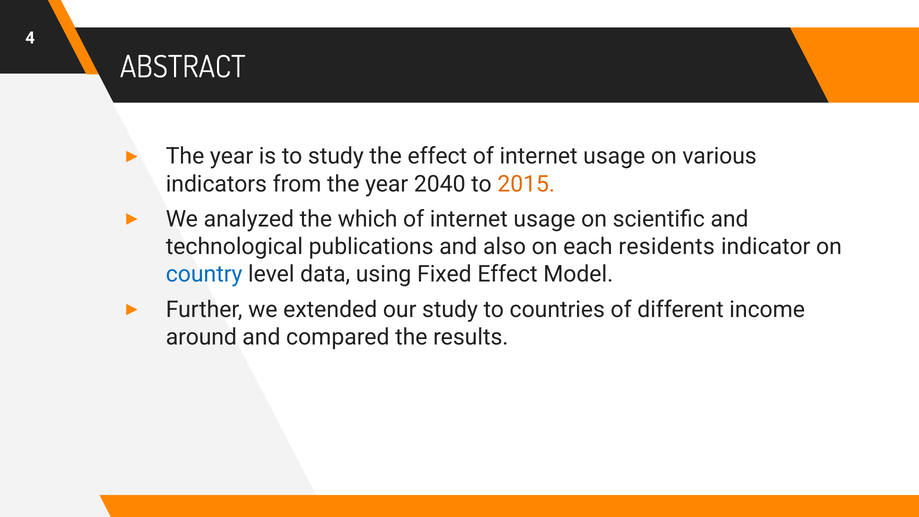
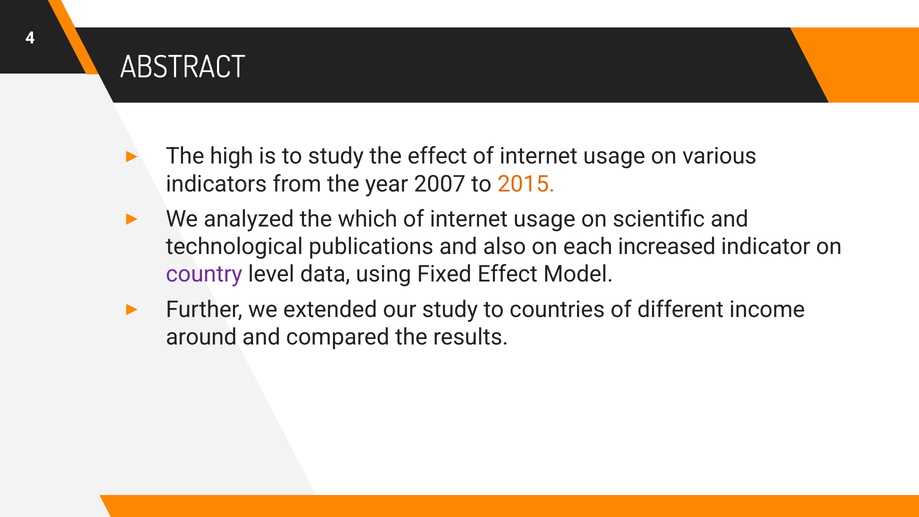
year: year -> high (232, 156)
2040: 2040 -> 2007 (440, 184)
residents: residents -> increased (667, 247)
country colour: blue -> purple (204, 274)
